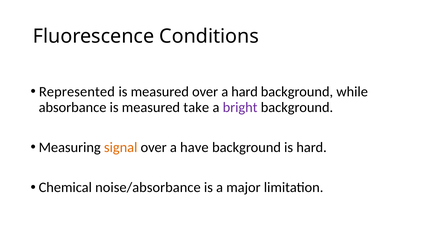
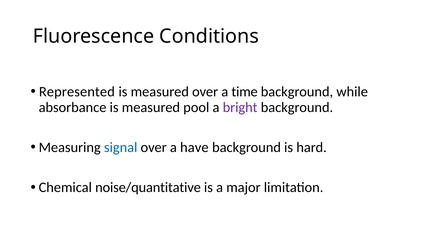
a hard: hard -> time (245, 92)
take: take -> pool (196, 107)
signal colour: orange -> blue (121, 147)
noise/absorbance: noise/absorbance -> noise/quantitative (148, 187)
